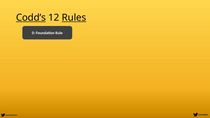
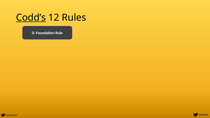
Rules underline: present -> none (74, 18)
